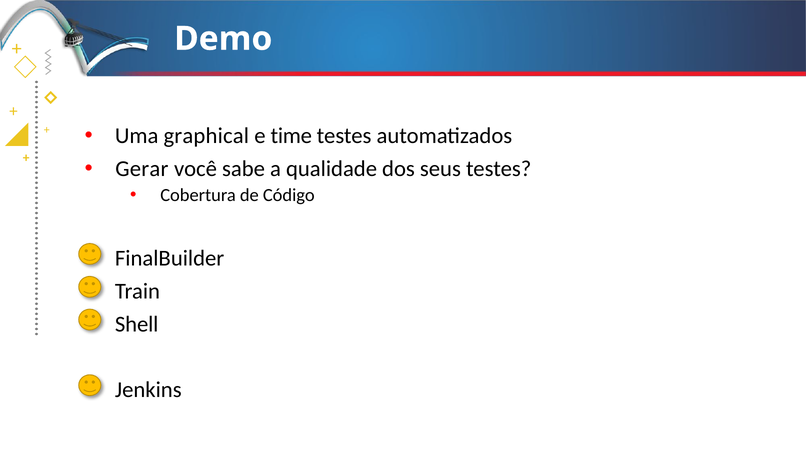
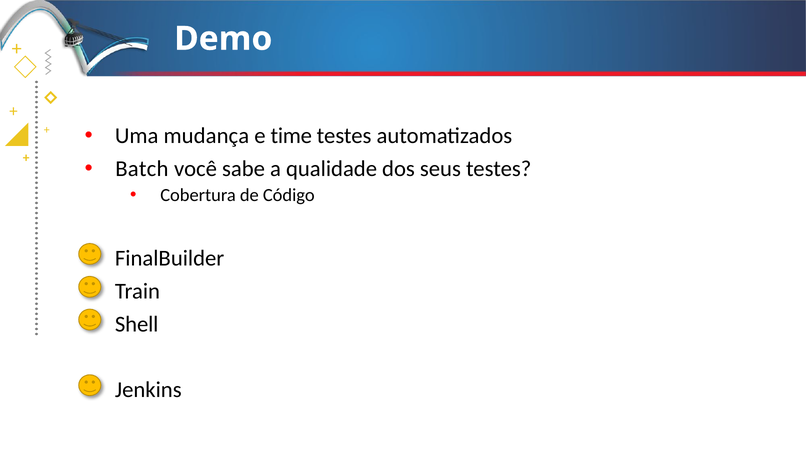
graphical: graphical -> mudança (206, 136)
Gerar: Gerar -> Batch (142, 169)
